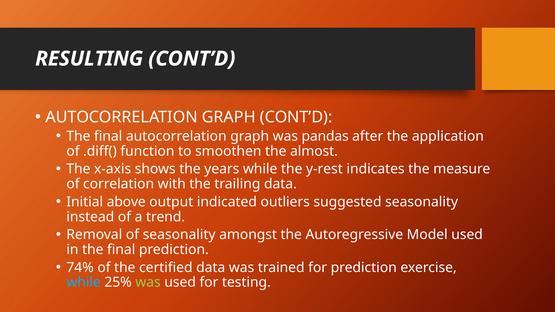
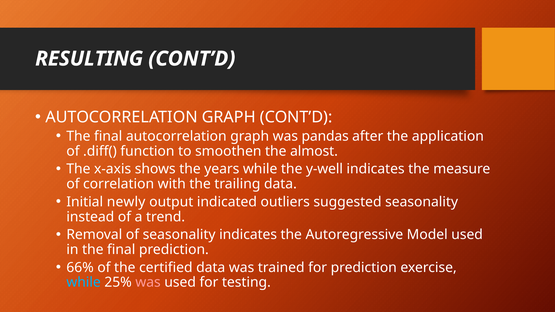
y-rest: y-rest -> y-well (324, 169)
above: above -> newly (126, 202)
seasonality amongst: amongst -> indicates (248, 235)
74%: 74% -> 66% (80, 268)
was colour: light green -> pink (148, 283)
